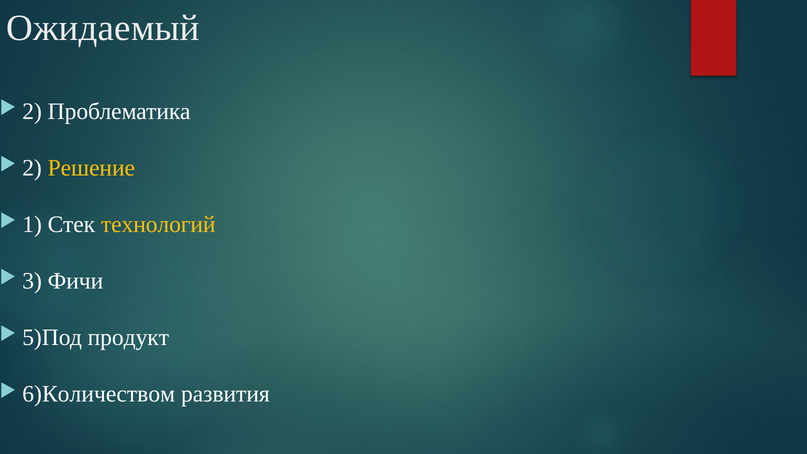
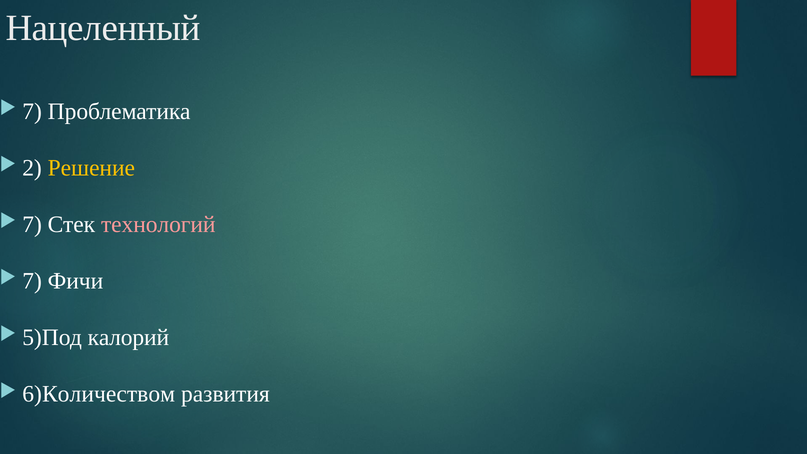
Ожидаемый: Ожидаемый -> Нацеленный (103, 28)
2: 2 -> 7 (32, 111)
1: 1 -> 7 (32, 225)
технологий colour: yellow -> pink (158, 225)
3: 3 -> 7 (32, 281)
продукт: продукт -> калорий (128, 338)
